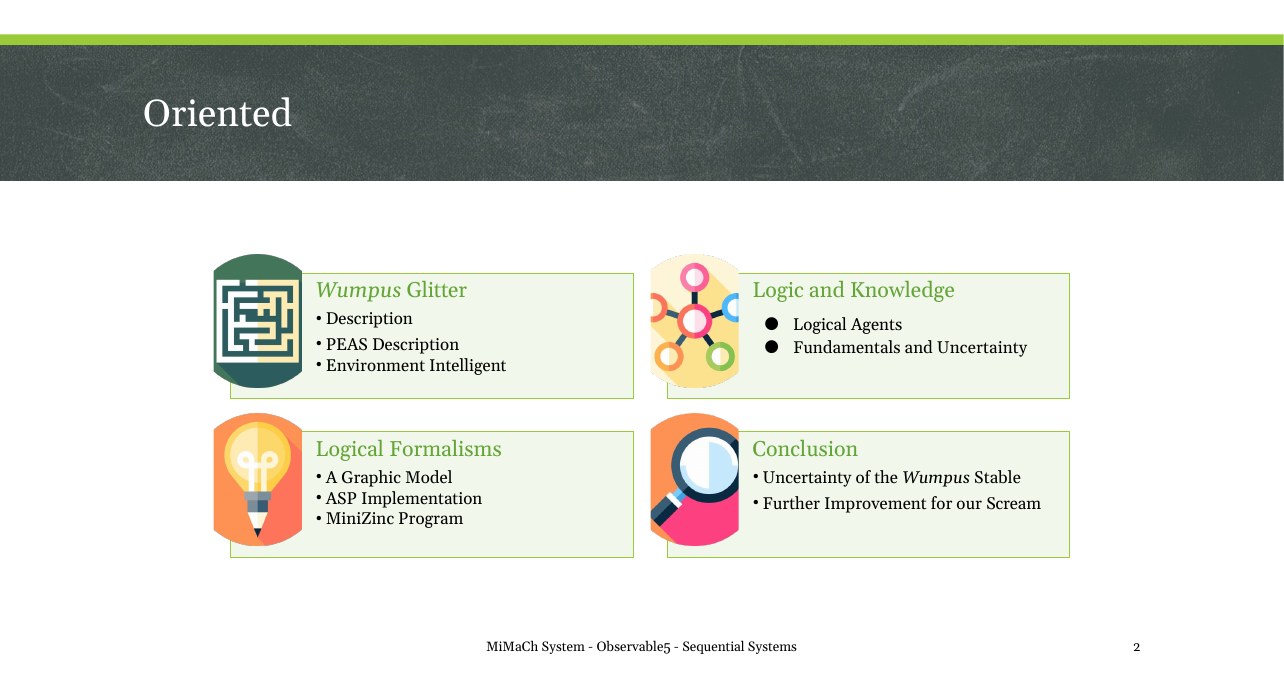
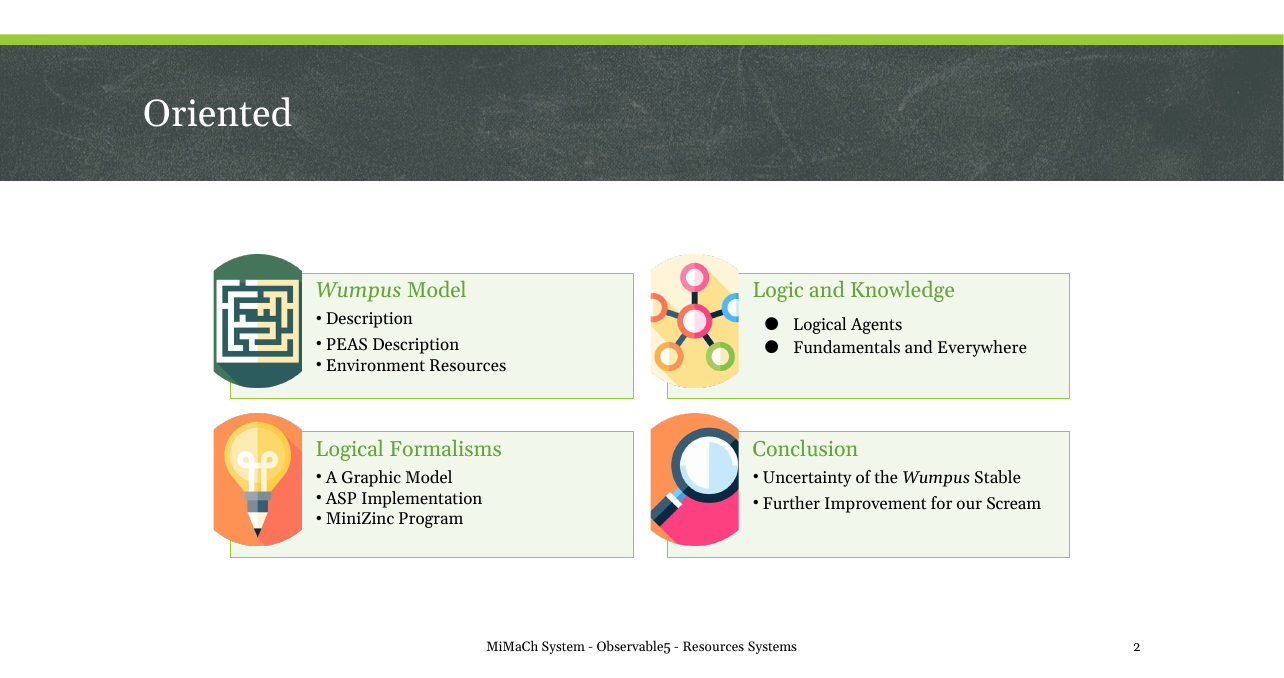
Wumpus Glitter: Glitter -> Model (437, 291)
and Uncertainty: Uncertainty -> Everywhere (982, 348)
Environment Intelligent: Intelligent -> Resources (468, 366)
Sequential: Sequential -> Resources (713, 647)
